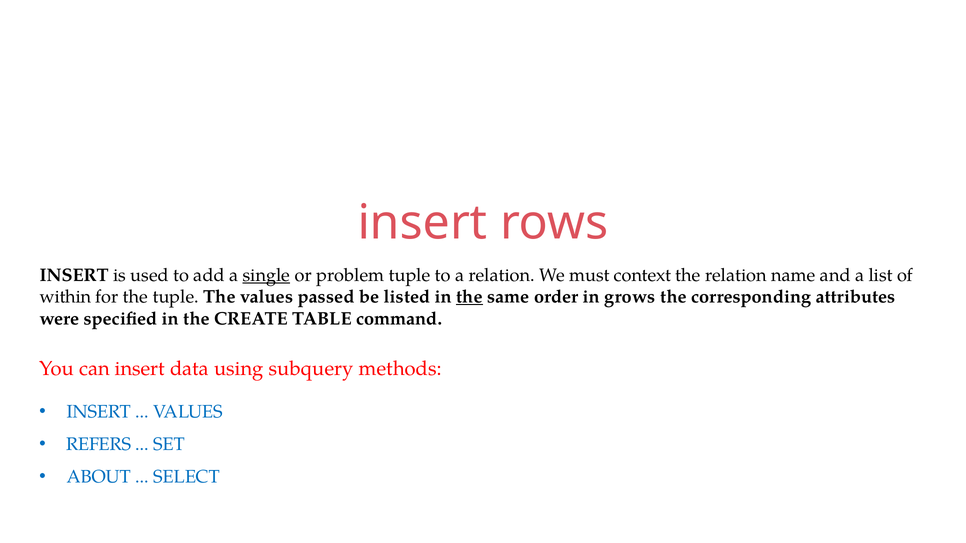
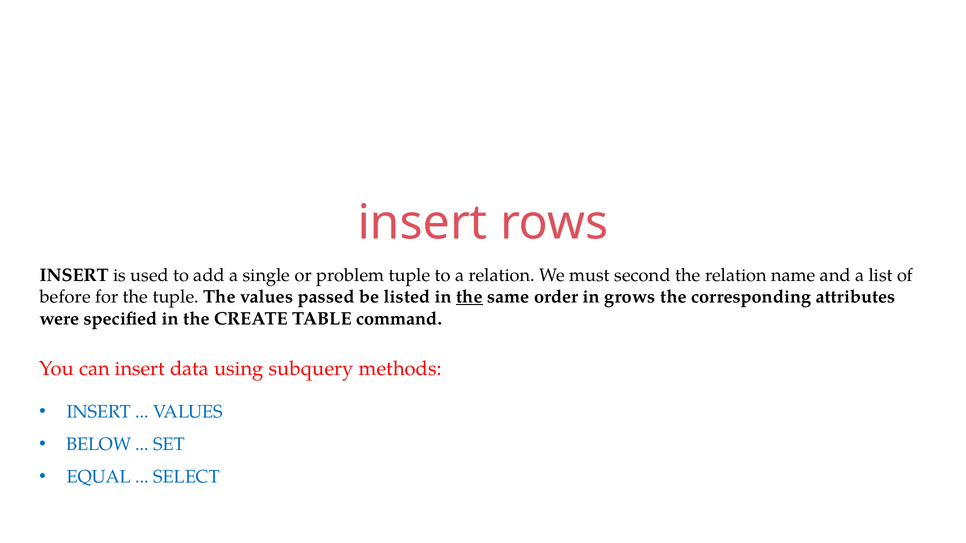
single underline: present -> none (266, 275)
context: context -> second (642, 275)
within: within -> before (65, 297)
REFERS: REFERS -> BELOW (99, 445)
ABOUT: ABOUT -> EQUAL (99, 477)
